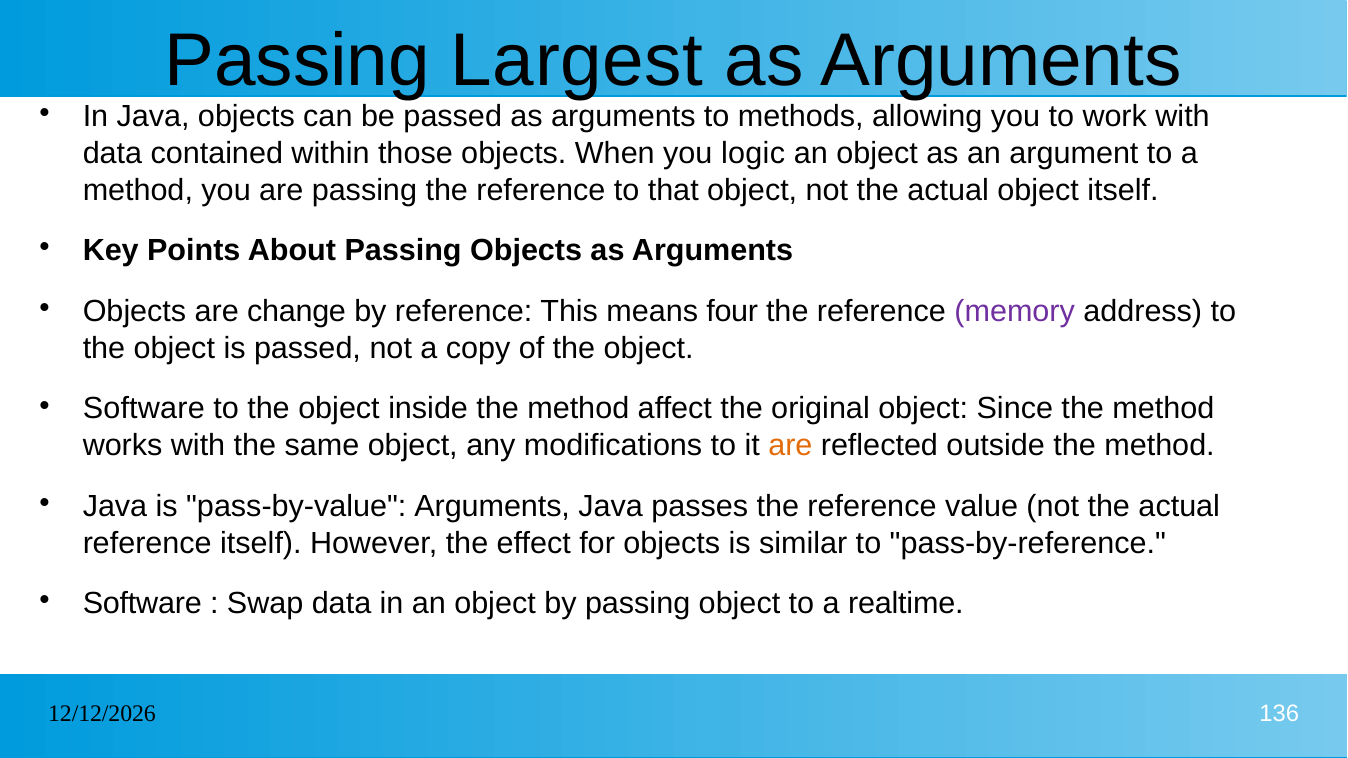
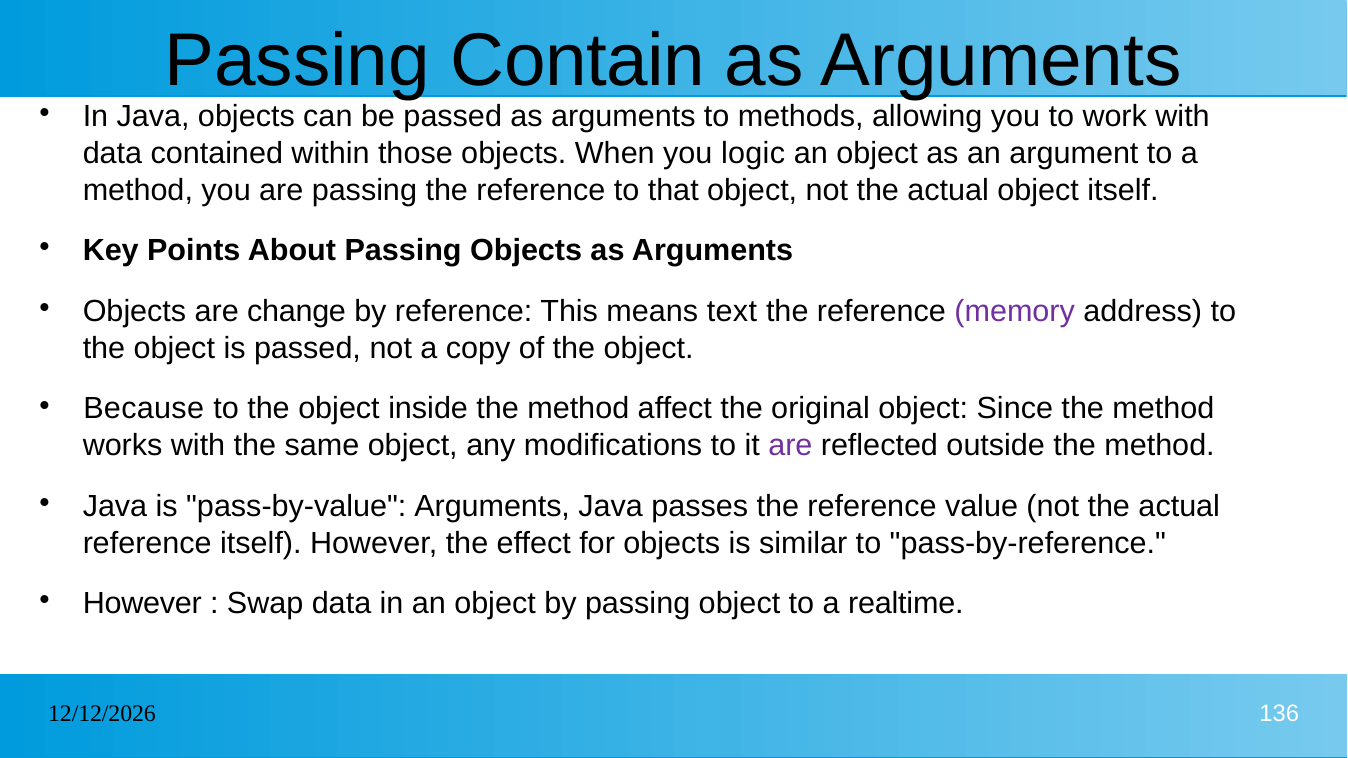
Largest: Largest -> Contain (578, 61)
four: four -> text (732, 312)
Software: Software -> Because (144, 409)
are colour: orange -> purple (790, 446)
Software: Software -> However (142, 604)
